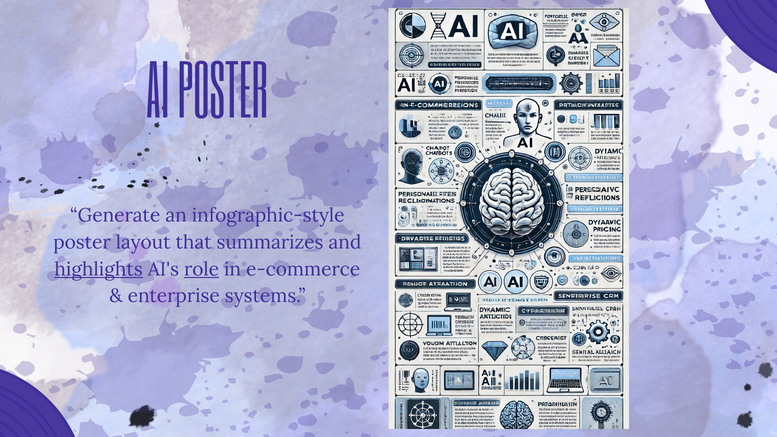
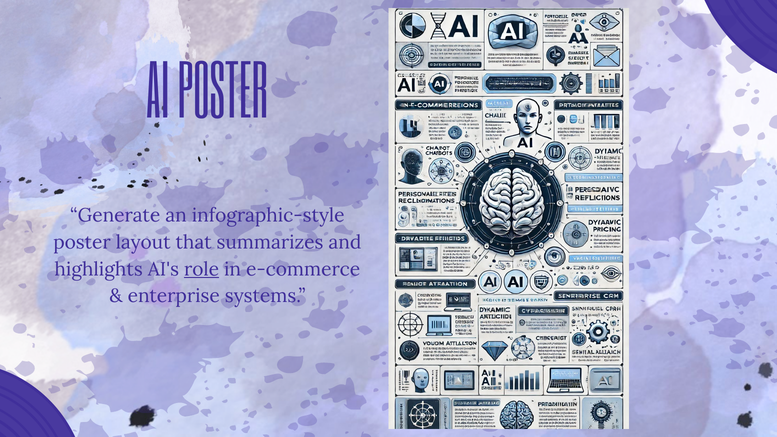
highlights underline: present -> none (99, 269)
